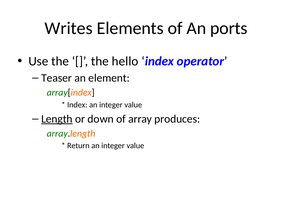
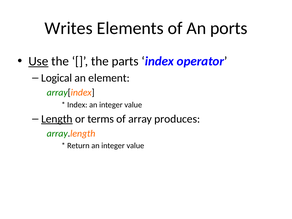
Use underline: none -> present (38, 61)
hello: hello -> parts (125, 61)
Teaser: Teaser -> Logical (57, 78)
down: down -> terms (101, 119)
